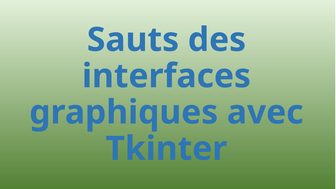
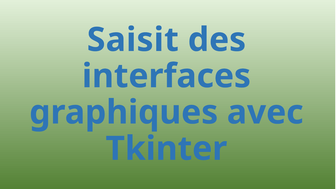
Sauts: Sauts -> Saisit (133, 40)
